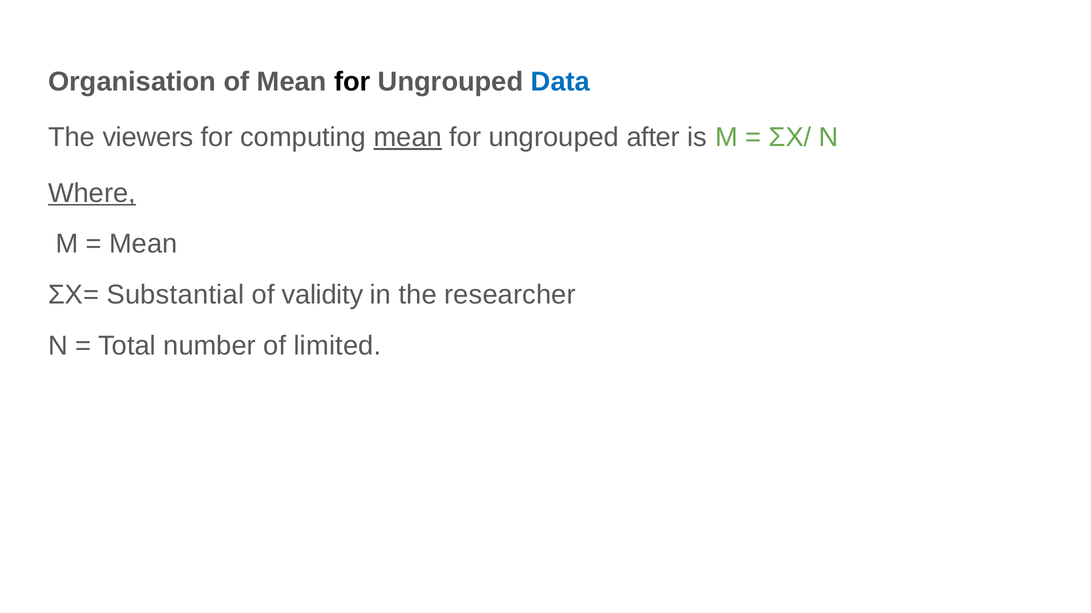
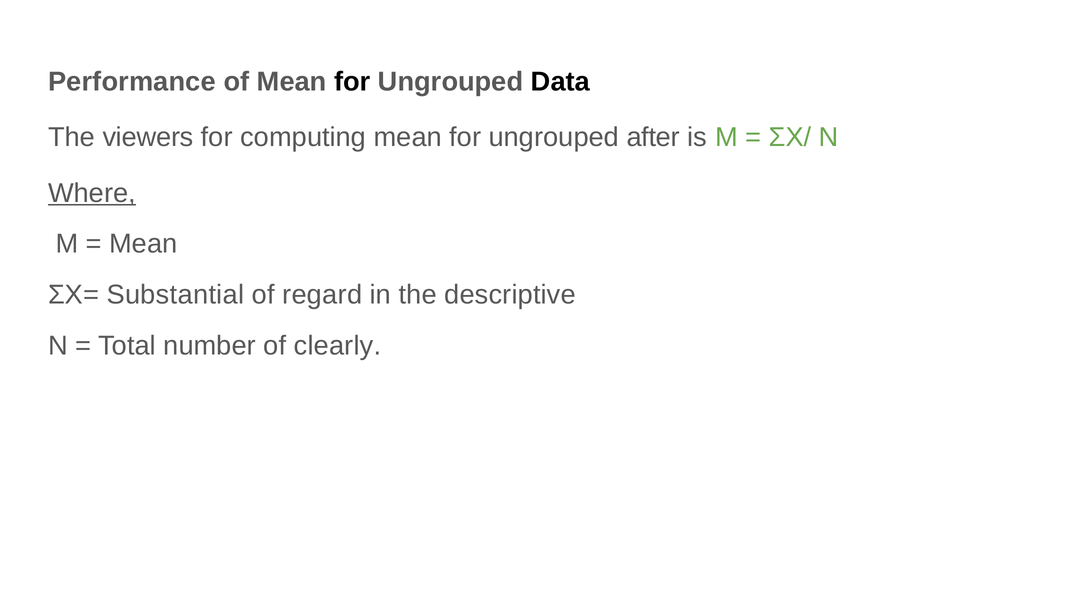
Organisation: Organisation -> Performance (132, 82)
Data colour: blue -> black (560, 82)
mean underline: present -> none (408, 137)
validity: validity -> regard (322, 295)
researcher: researcher -> descriptive (510, 295)
limited: limited -> clearly (337, 346)
